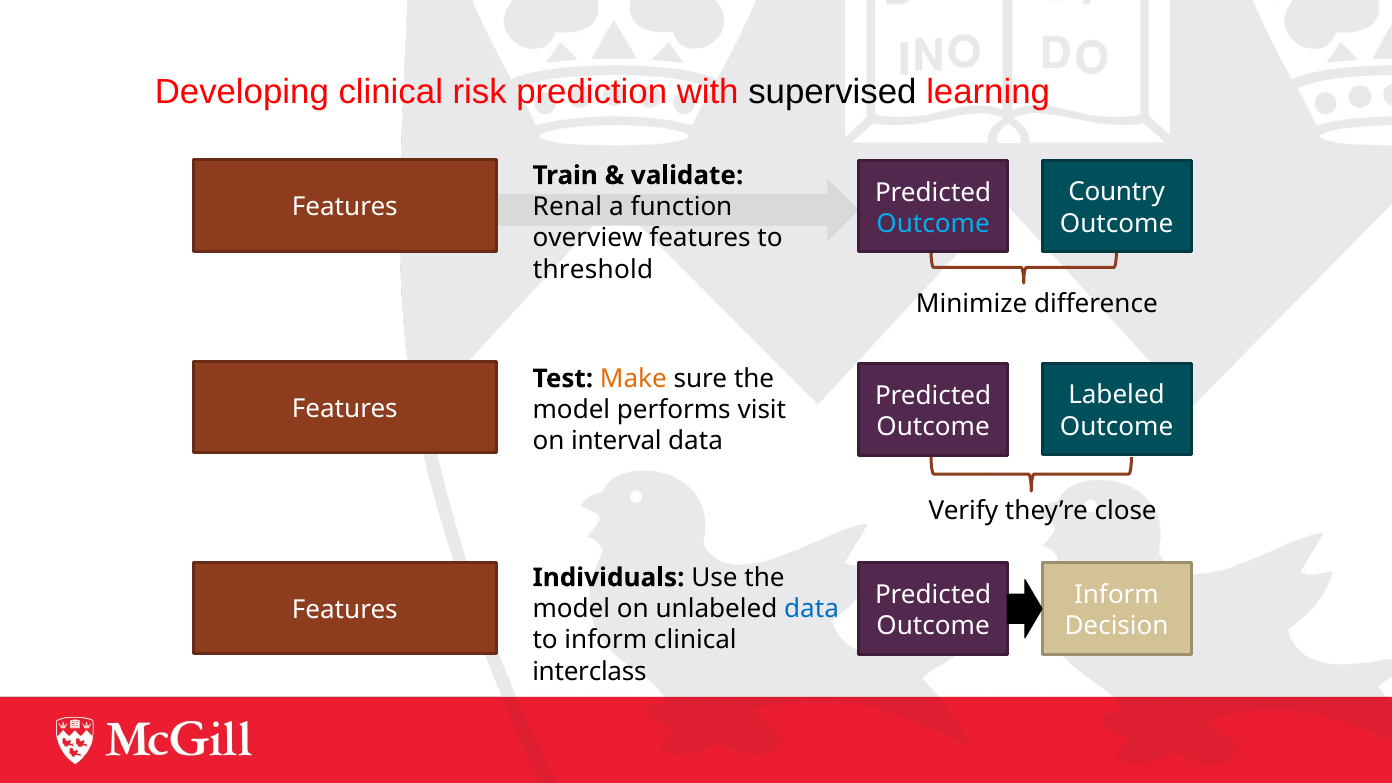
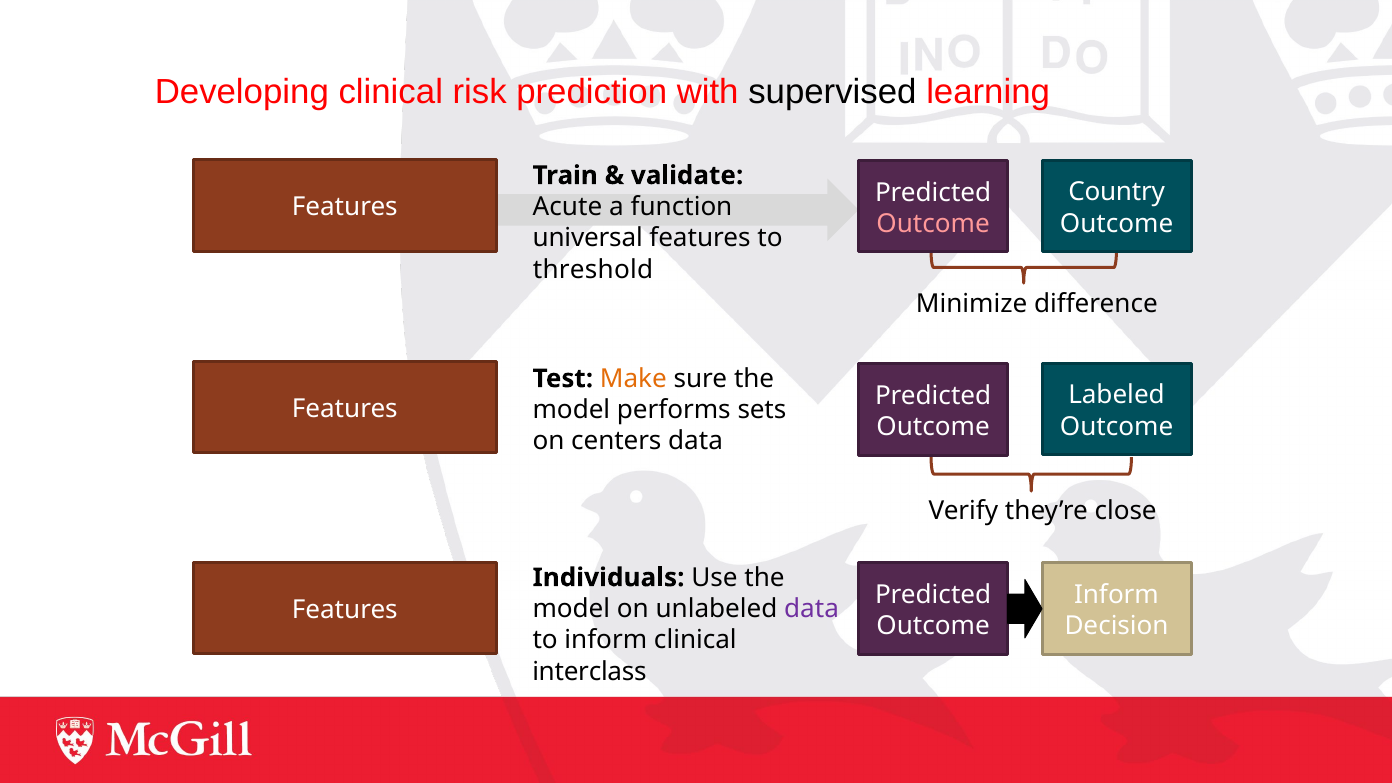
Renal: Renal -> Acute (568, 207)
Outcome colour: light blue -> pink (933, 224)
overview: overview -> universal (588, 238)
visit: visit -> sets (762, 410)
interval: interval -> centers (616, 441)
data colour: blue -> purple (812, 609)
